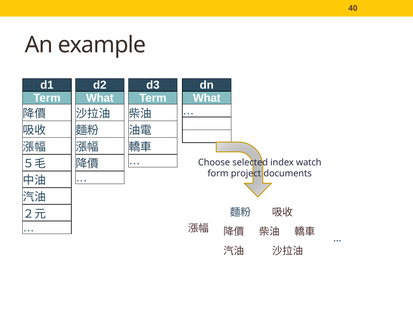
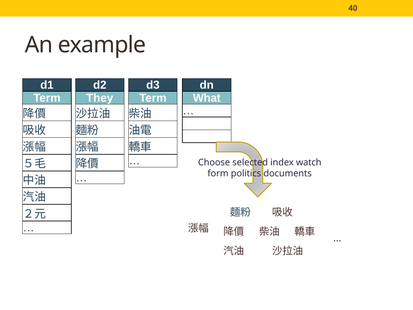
What: What -> They (100, 98)
project: project -> politics (246, 173)
